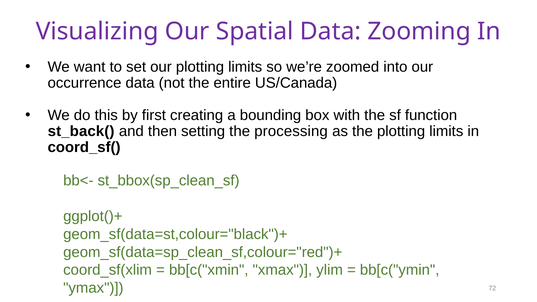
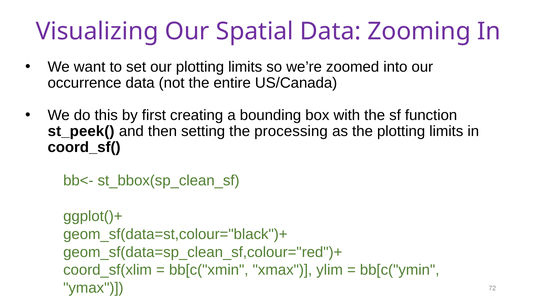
st_back(: st_back( -> st_peek( (81, 131)
